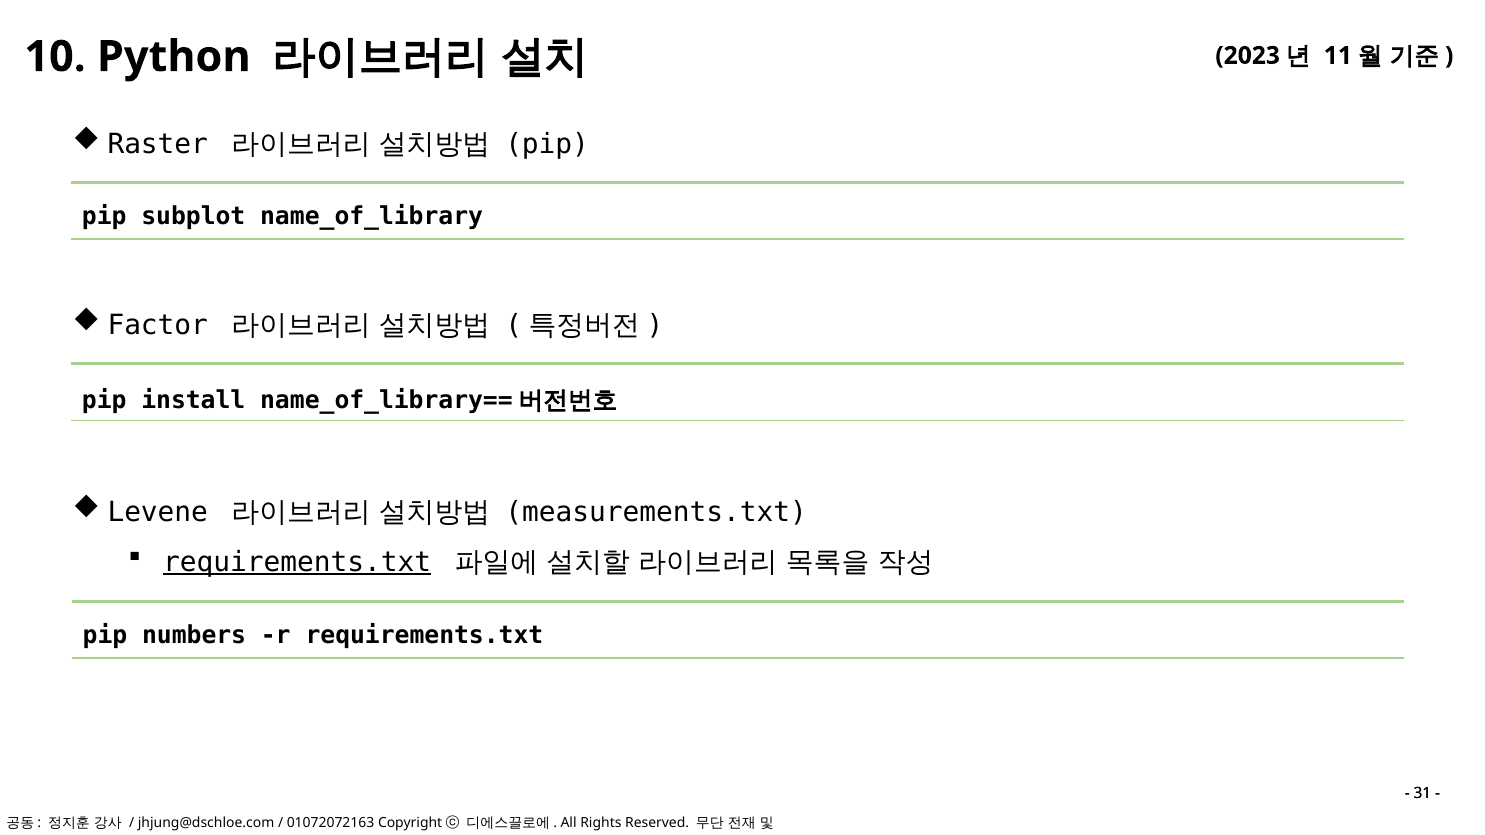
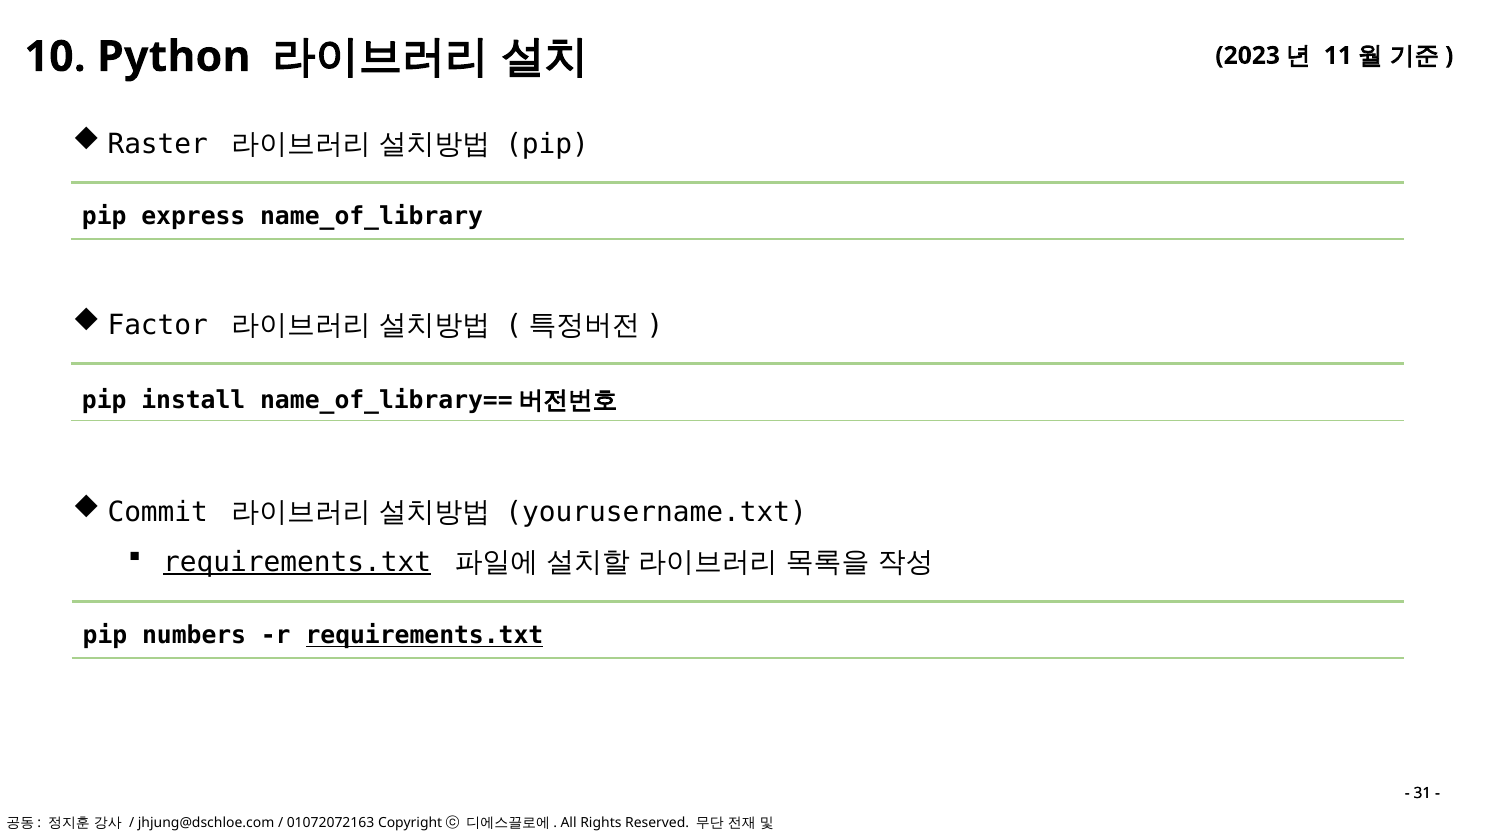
subplot: subplot -> express (193, 217)
Levene: Levene -> Commit (158, 512)
measurements.txt: measurements.txt -> yourusername.txt (656, 512)
requirements.txt underline: none -> present (424, 636)
